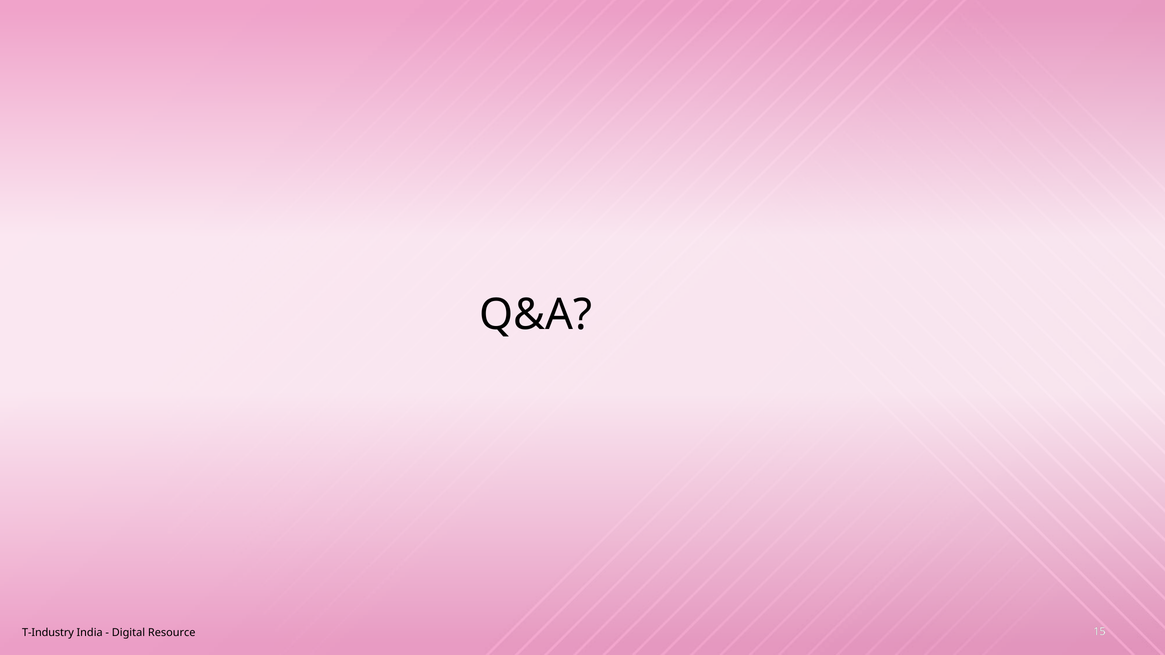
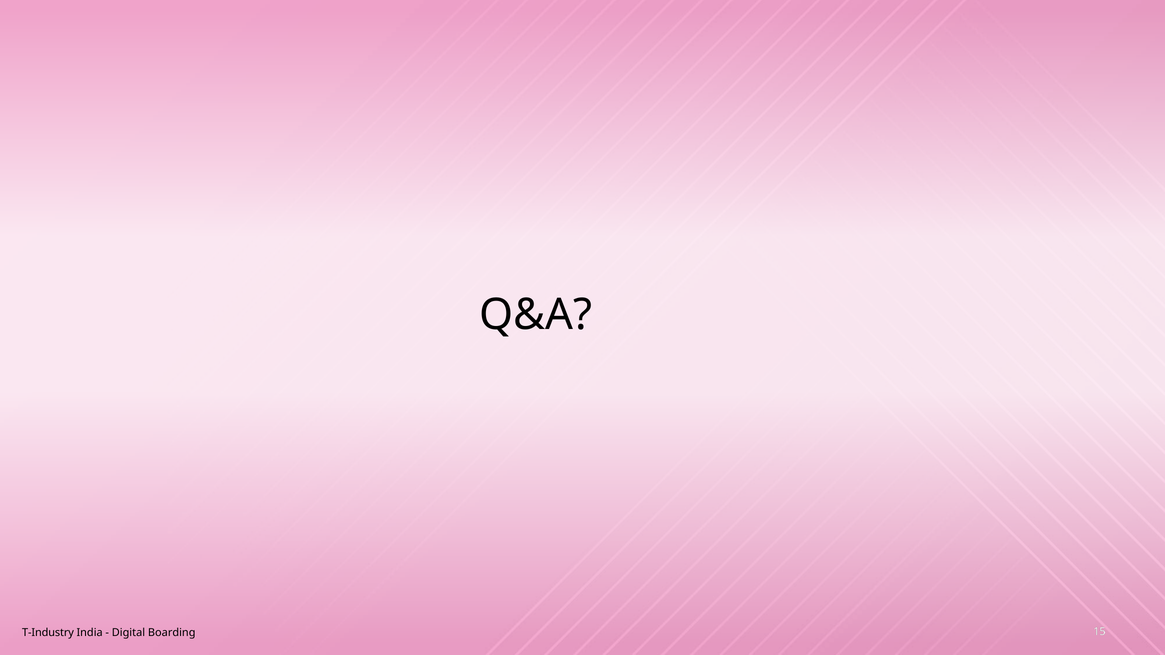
Resource: Resource -> Boarding (172, 633)
